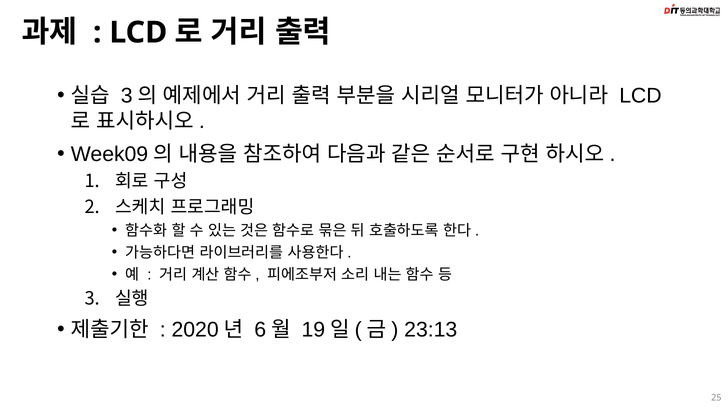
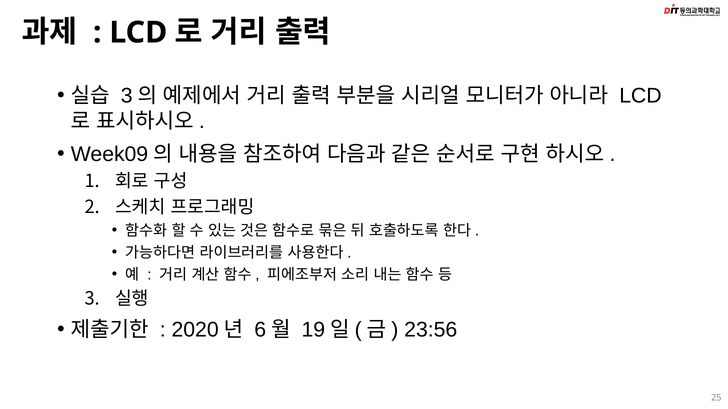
23:13: 23:13 -> 23:56 (431, 330)
